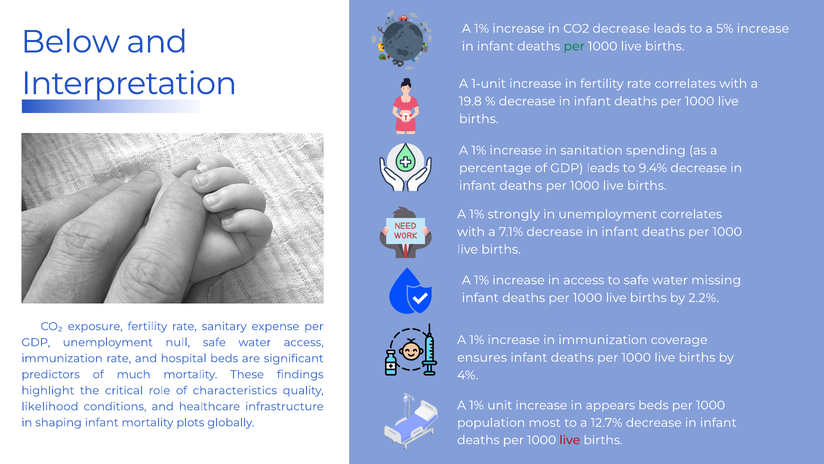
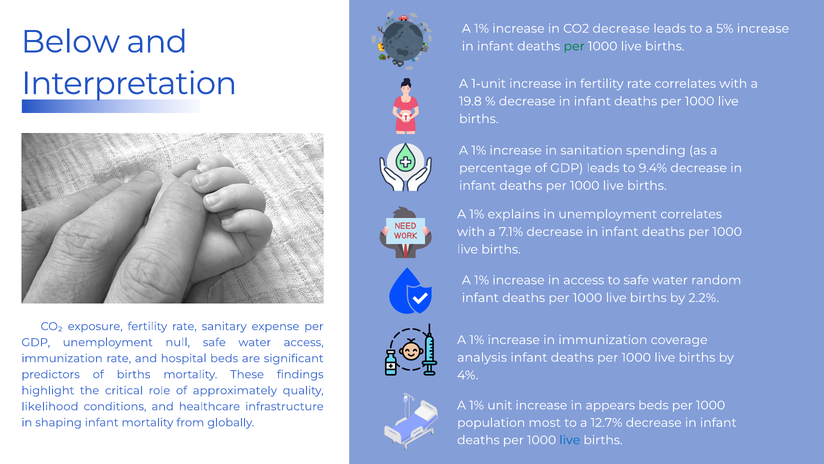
strongly: strongly -> explains (514, 214)
missing: missing -> random (716, 280)
ensures: ensures -> analysis (482, 357)
of much: much -> births (134, 374)
characteristics: characteristics -> approximately (235, 390)
plots: plots -> from (190, 422)
live colour: red -> blue (570, 440)
